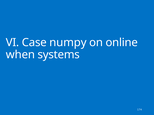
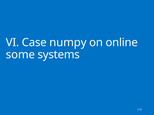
when: when -> some (20, 55)
